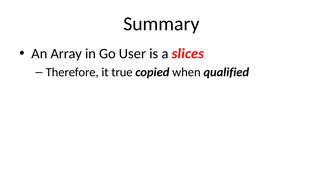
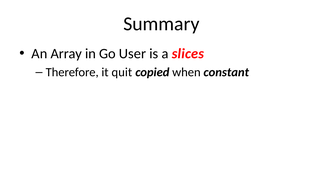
true: true -> quit (122, 72)
qualified: qualified -> constant (226, 72)
